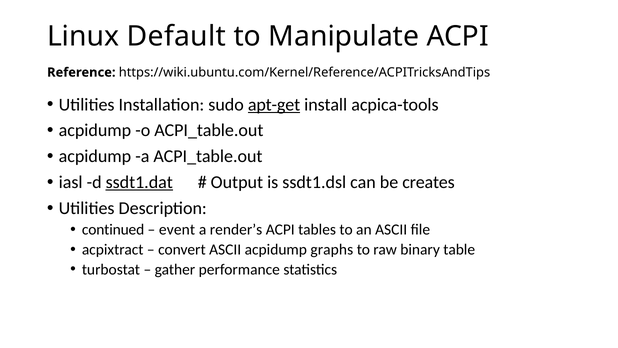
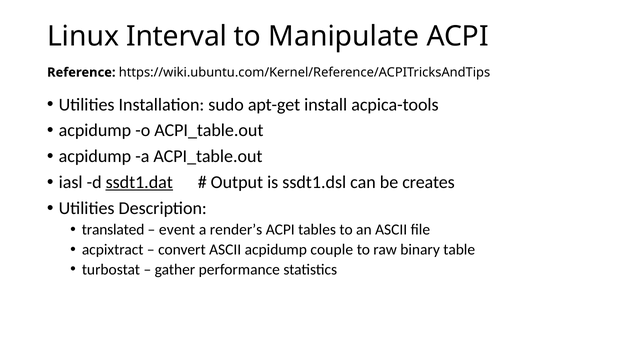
Default: Default -> Interval (177, 37)
apt-get underline: present -> none (274, 104)
continued: continued -> translated (113, 229)
graphs: graphs -> couple (332, 249)
